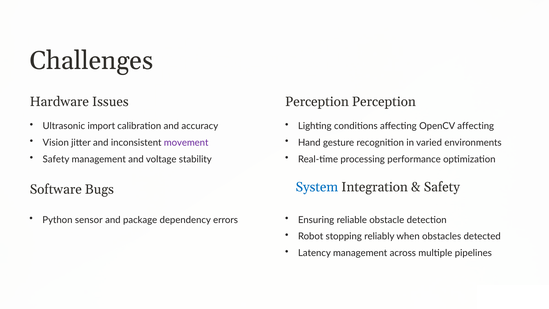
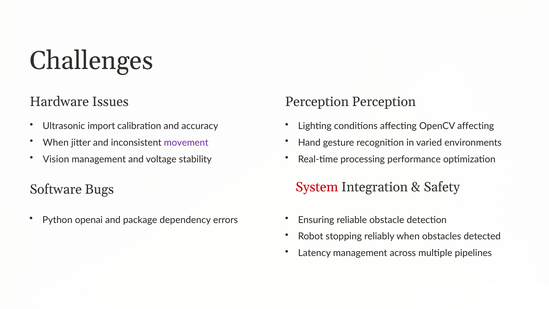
Vision: Vision -> When (56, 143)
Safety: Safety -> Vision (56, 159)
System colour: blue -> red (317, 187)
sensor: sensor -> openai (89, 220)
